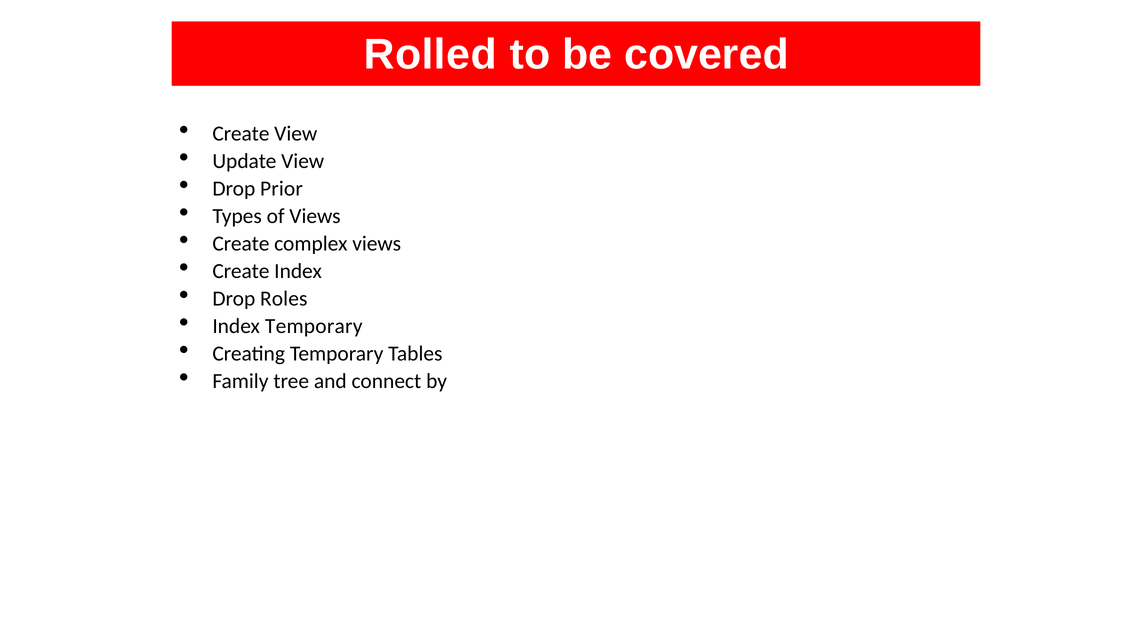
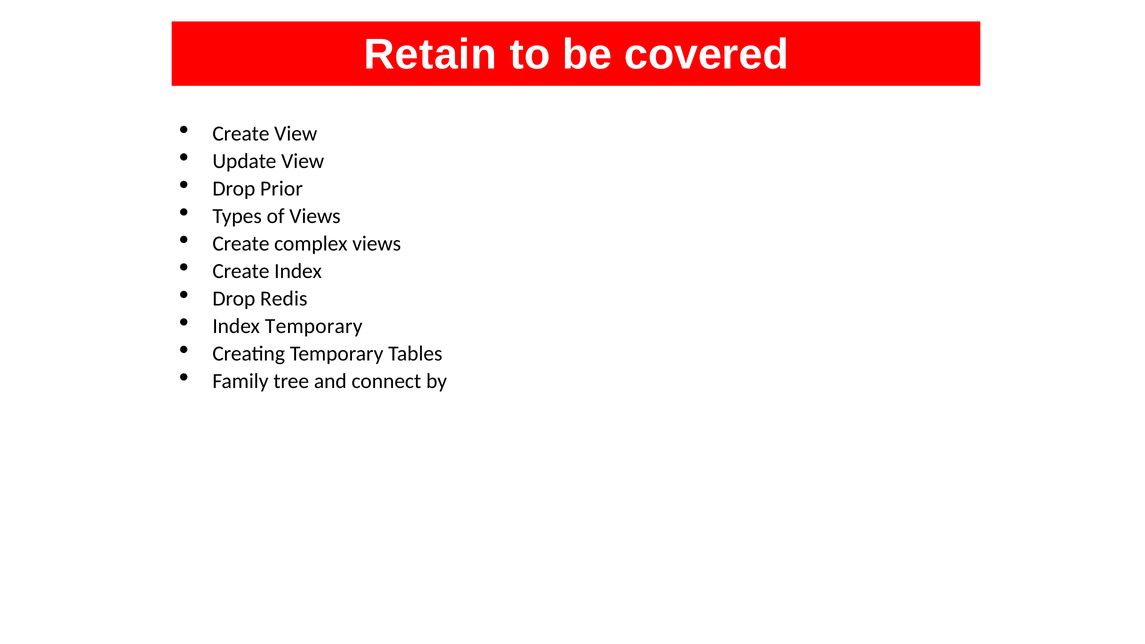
Rolled: Rolled -> Retain (430, 54)
Roles: Roles -> Redis (284, 299)
